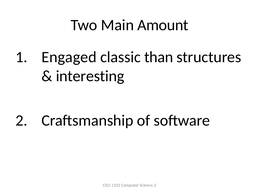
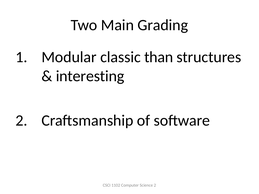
Amount: Amount -> Grading (163, 25)
Engaged: Engaged -> Modular (69, 57)
